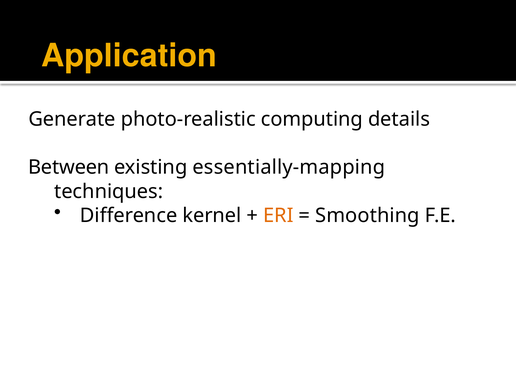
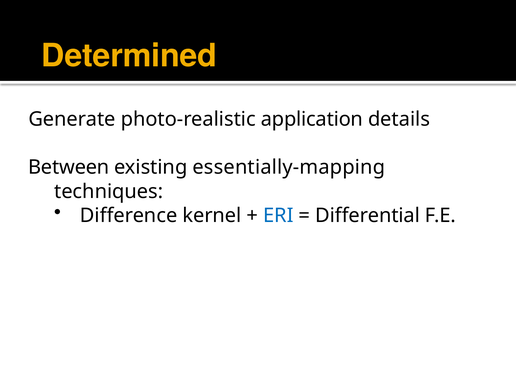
Application: Application -> Determined (129, 56)
computing: computing -> application (312, 119)
ERI colour: orange -> blue (278, 216)
Smoothing: Smoothing -> Differential (368, 216)
